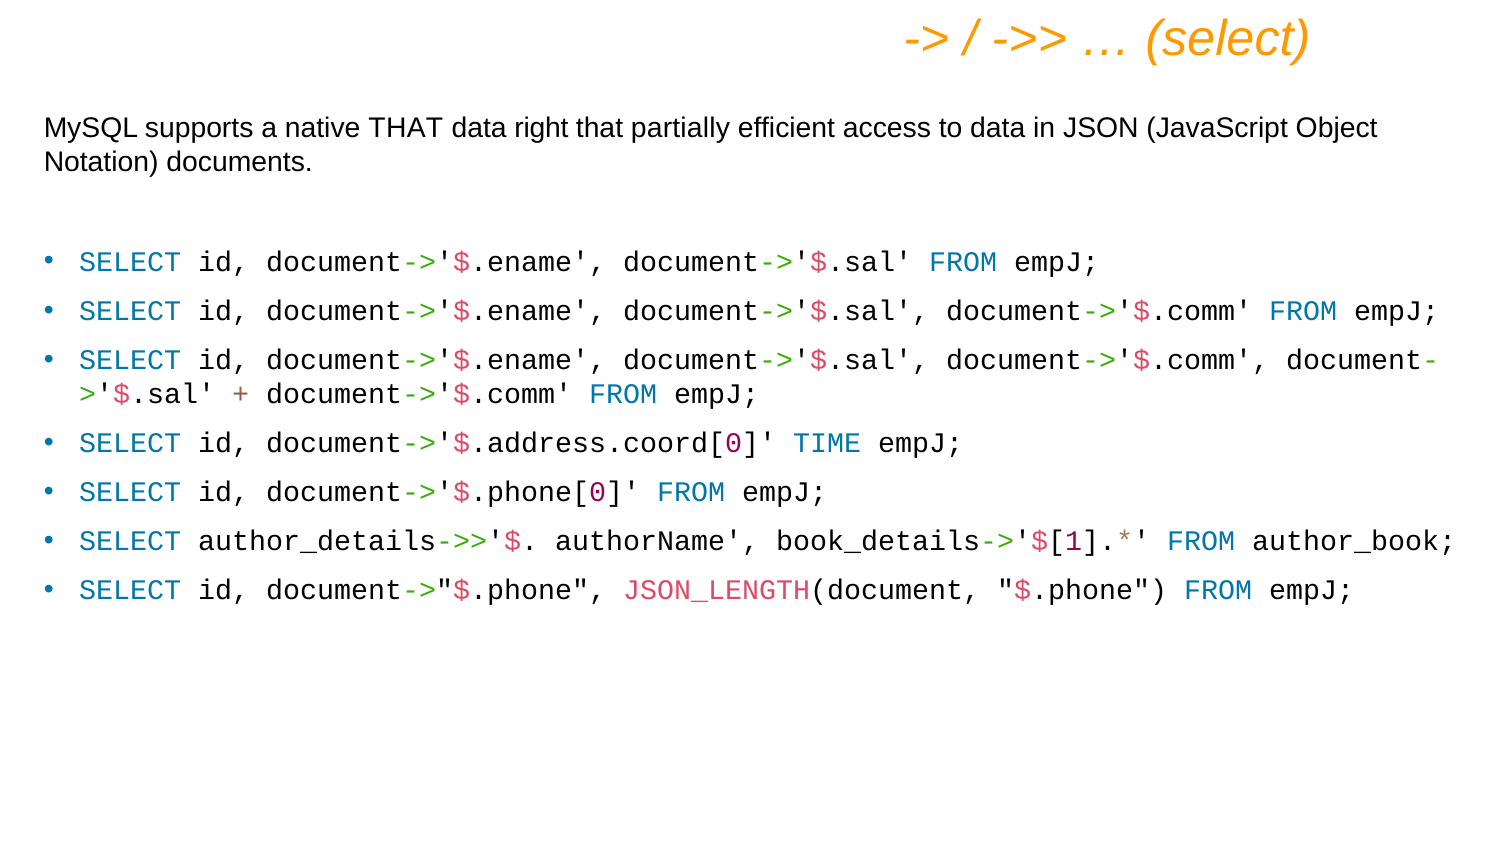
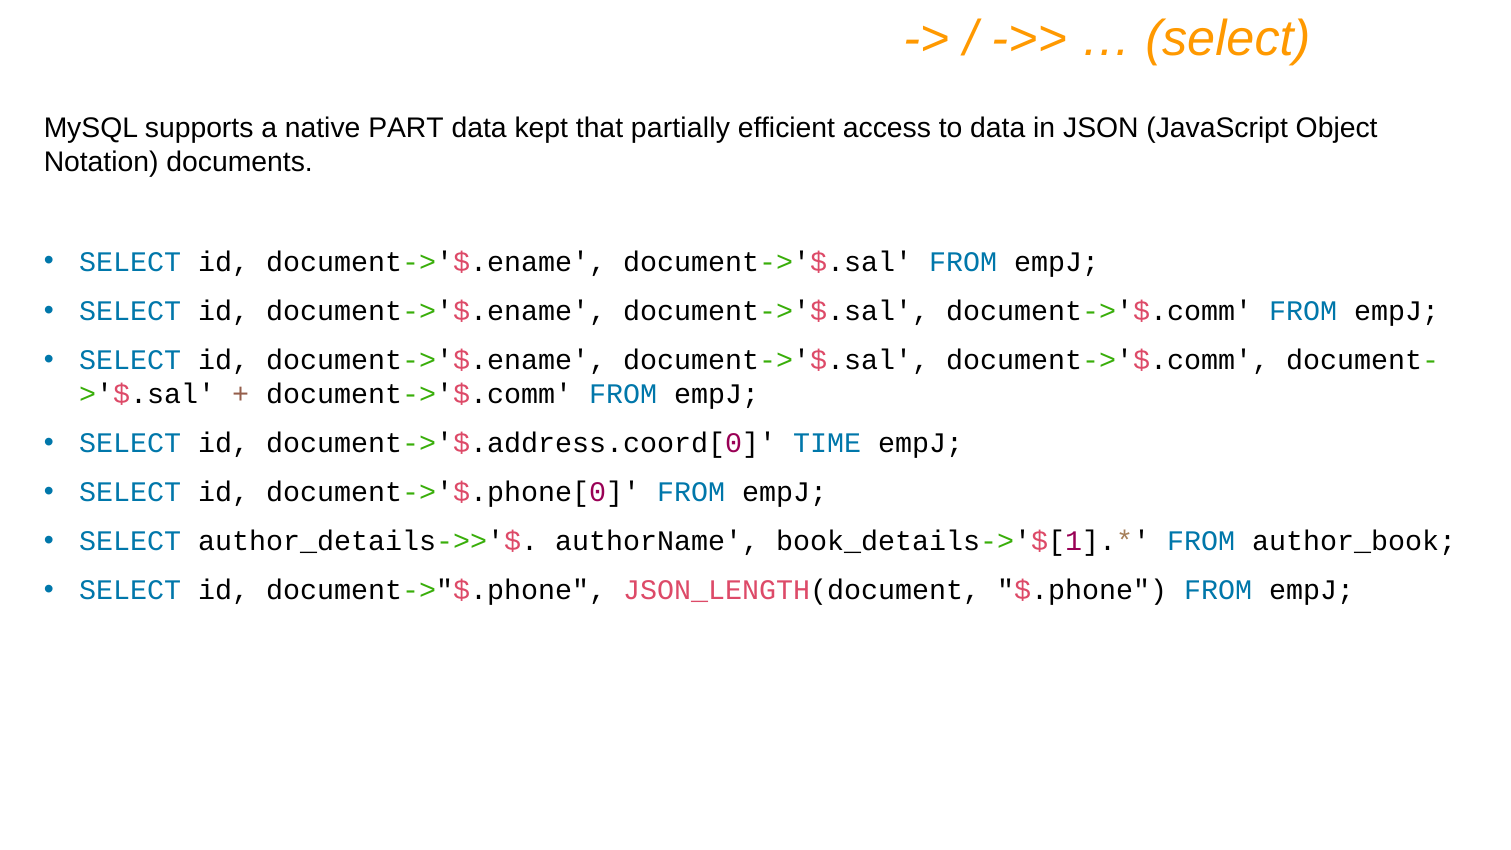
native THAT: THAT -> PART (406, 128)
right: right -> kept (541, 128)
